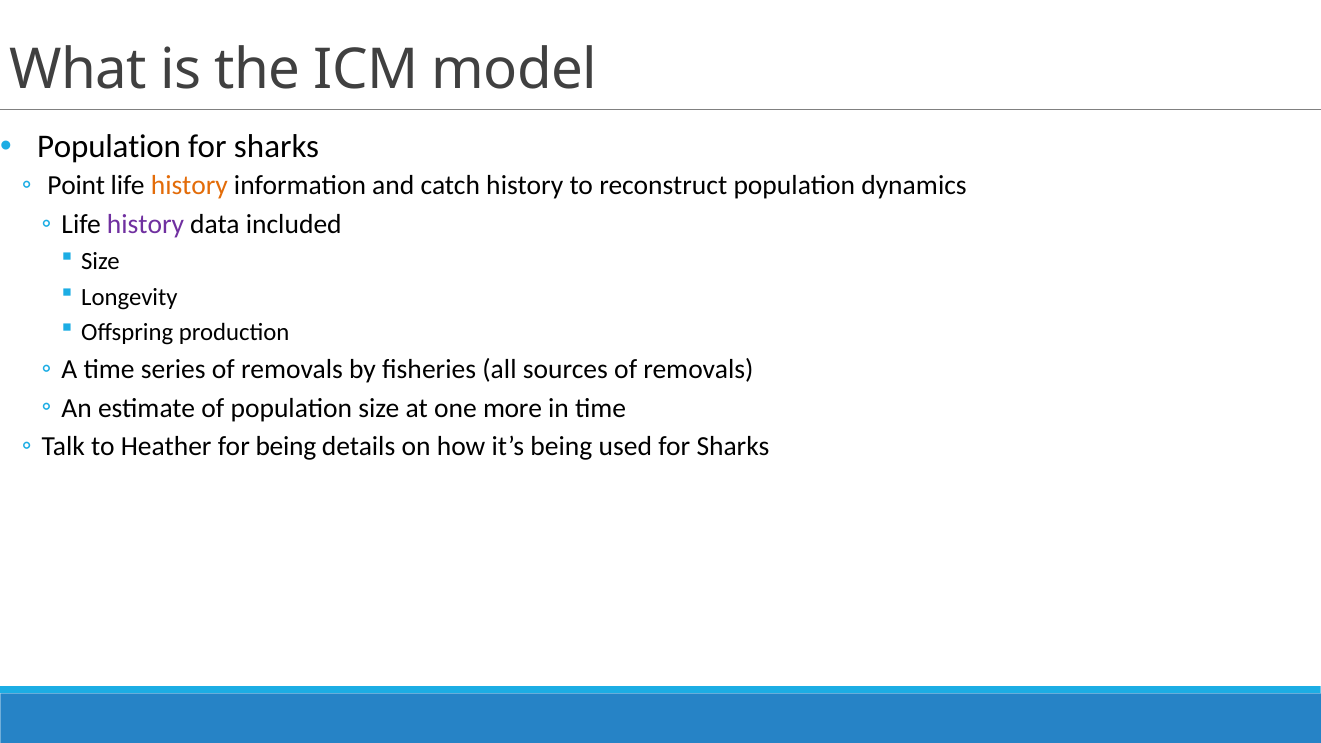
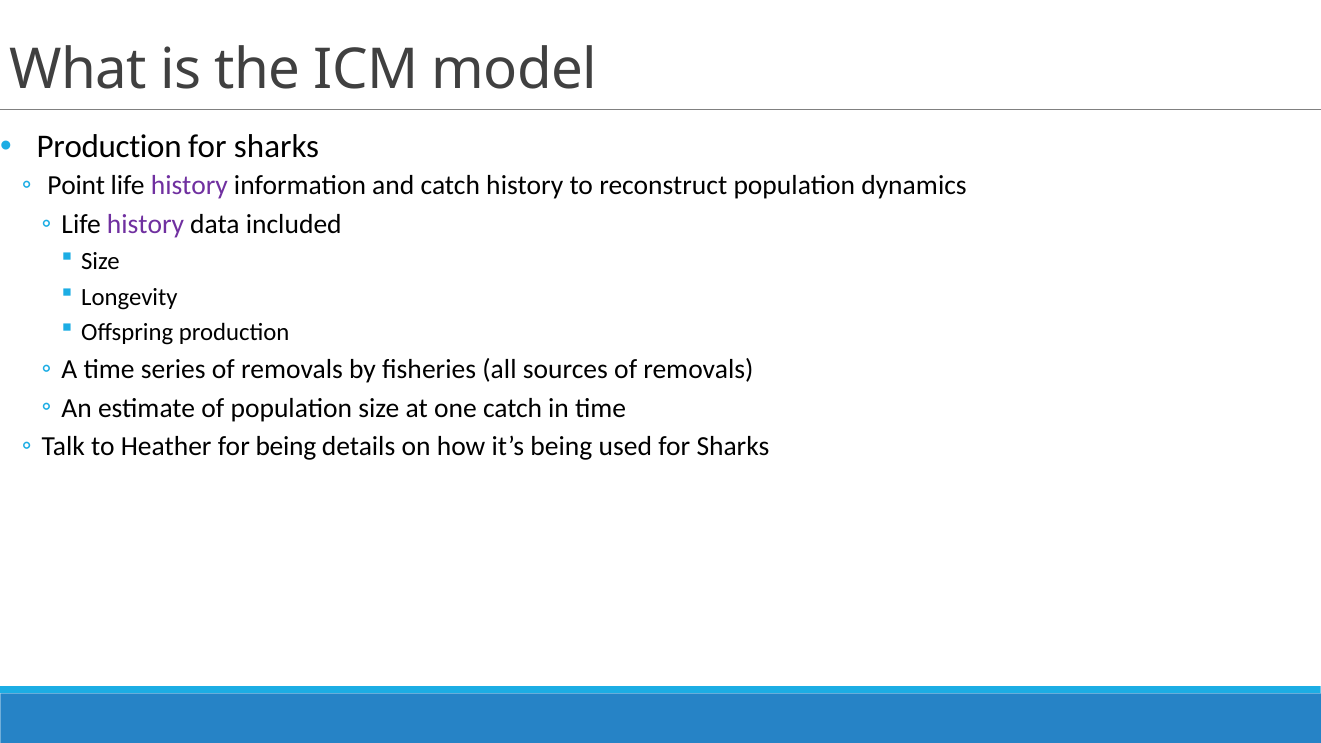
Population: Population -> Production (109, 147)
history colour: orange -> purple (189, 186)
one more: more -> catch (513, 408)
